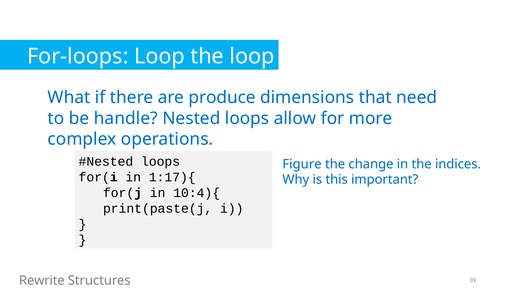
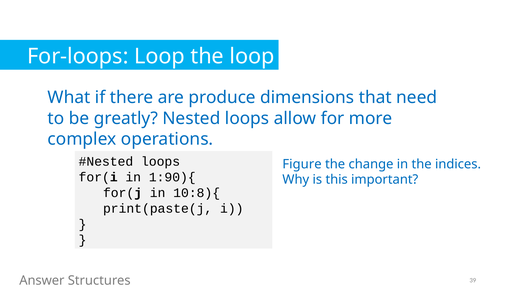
handle: handle -> greatly (126, 118)
1:17){: 1:17){ -> 1:90){ (172, 177)
10:4){: 10:4){ -> 10:8){ (197, 193)
Rewrite: Rewrite -> Answer (42, 280)
